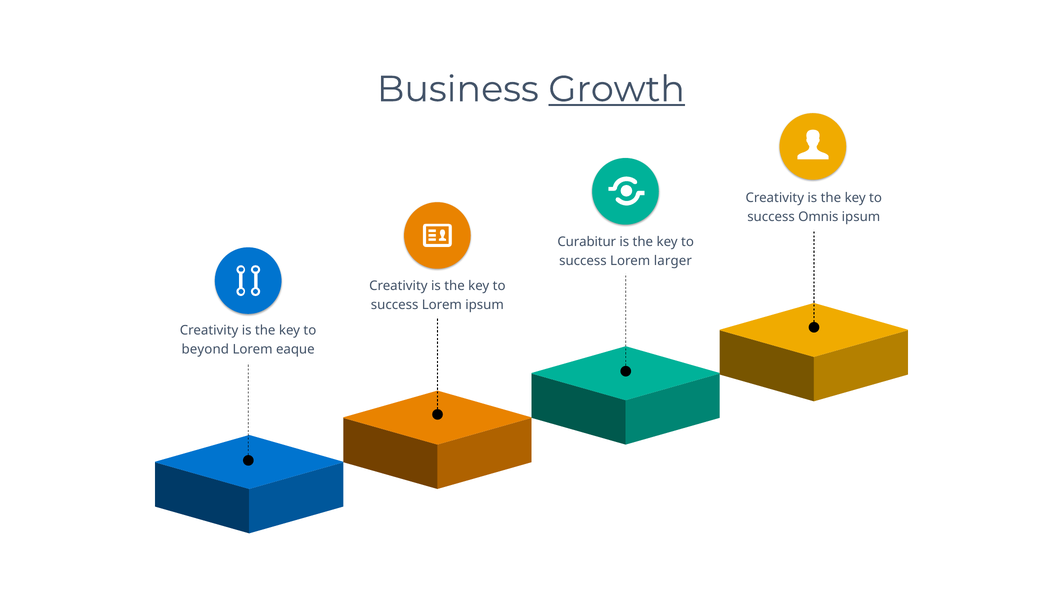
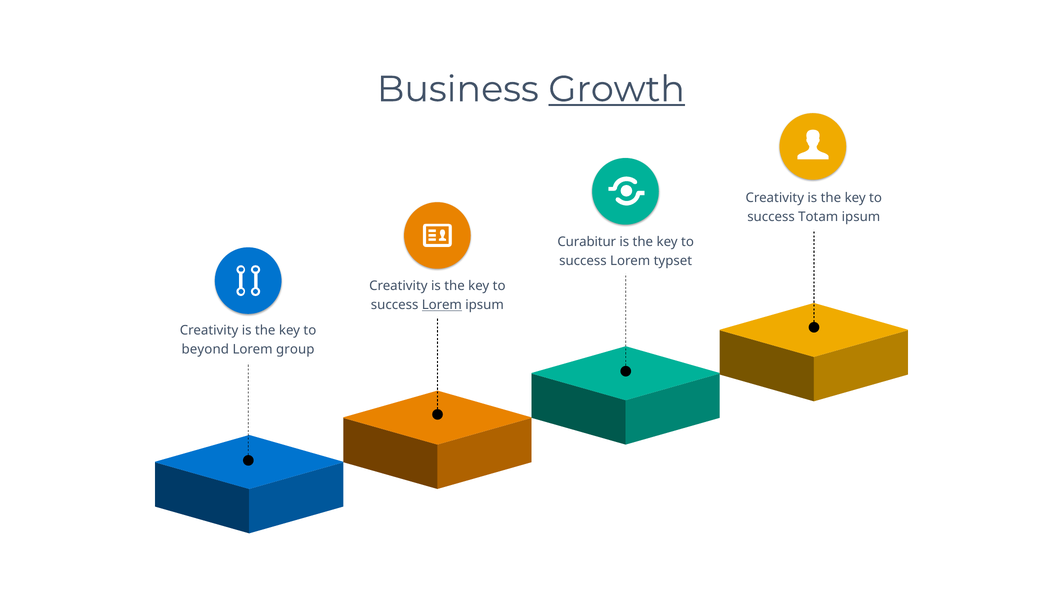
Omnis: Omnis -> Totam (818, 217)
larger: larger -> typset (673, 261)
Lorem underline: none -> present (442, 305)
eaque: eaque -> group (295, 350)
